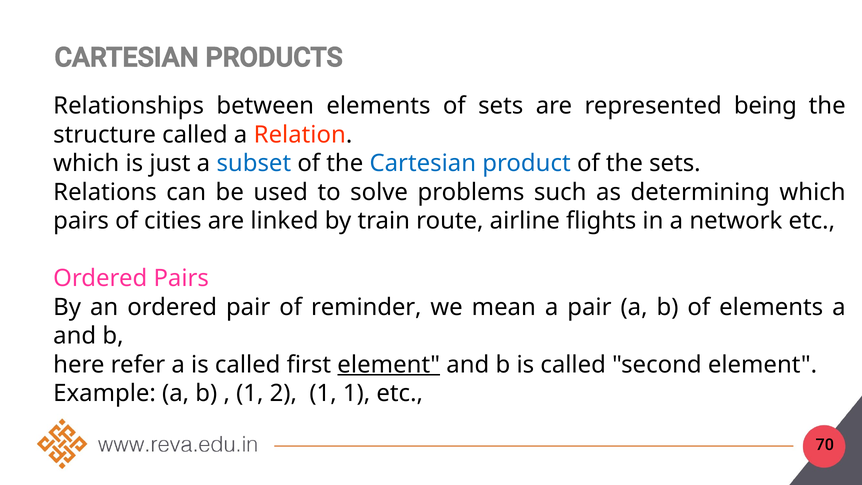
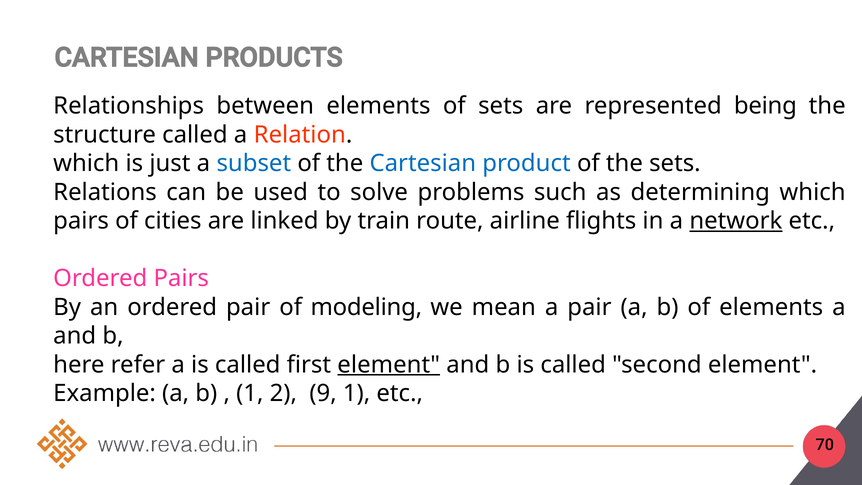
network underline: none -> present (736, 221)
reminder: reminder -> modeling (366, 307)
2 1: 1 -> 9 (323, 393)
